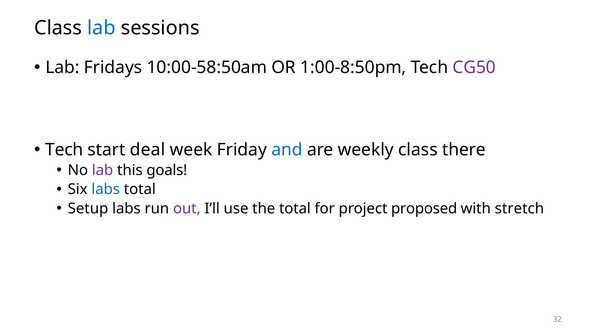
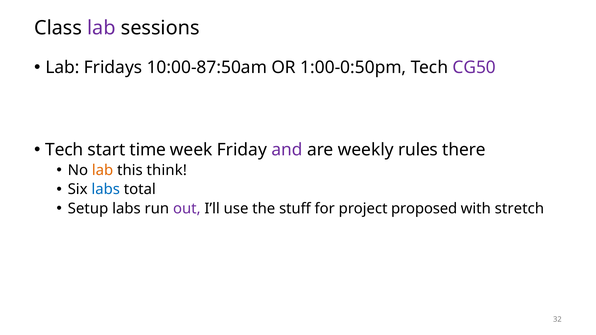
lab colour: blue -> purple (101, 28)
10:00-58:50am: 10:00-58:50am -> 10:00-87:50am (207, 67)
1:00-8:50pm: 1:00-8:50pm -> 1:00-0:50pm (353, 67)
deal: deal -> time (148, 150)
and colour: blue -> purple (287, 150)
weekly class: class -> rules (418, 150)
lab colour: purple -> orange (103, 170)
goals: goals -> think (167, 170)
the total: total -> stuff (295, 209)
